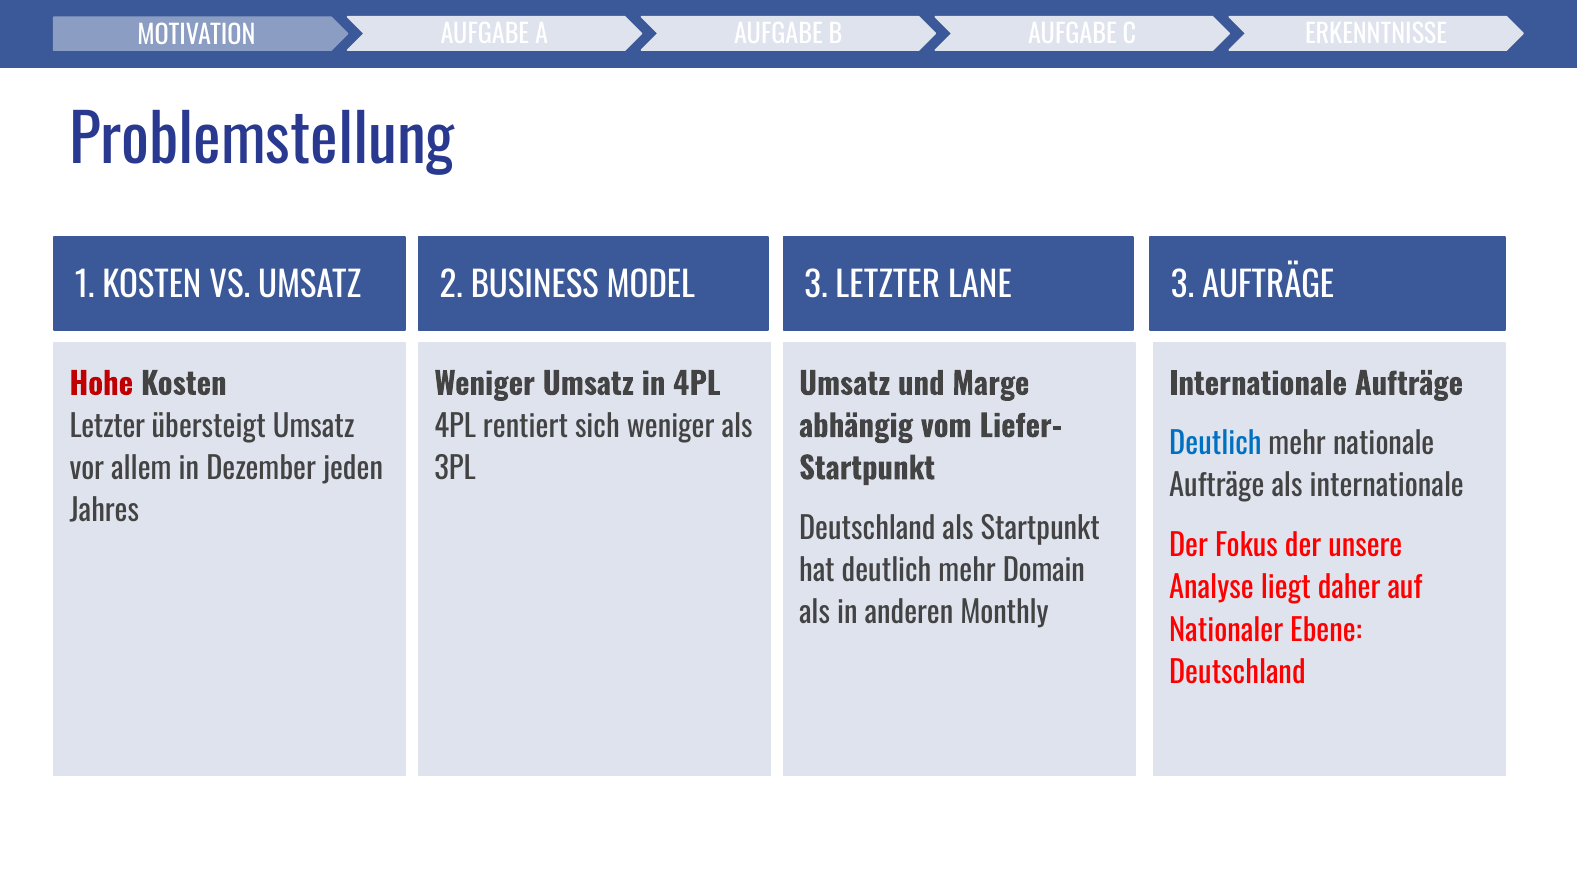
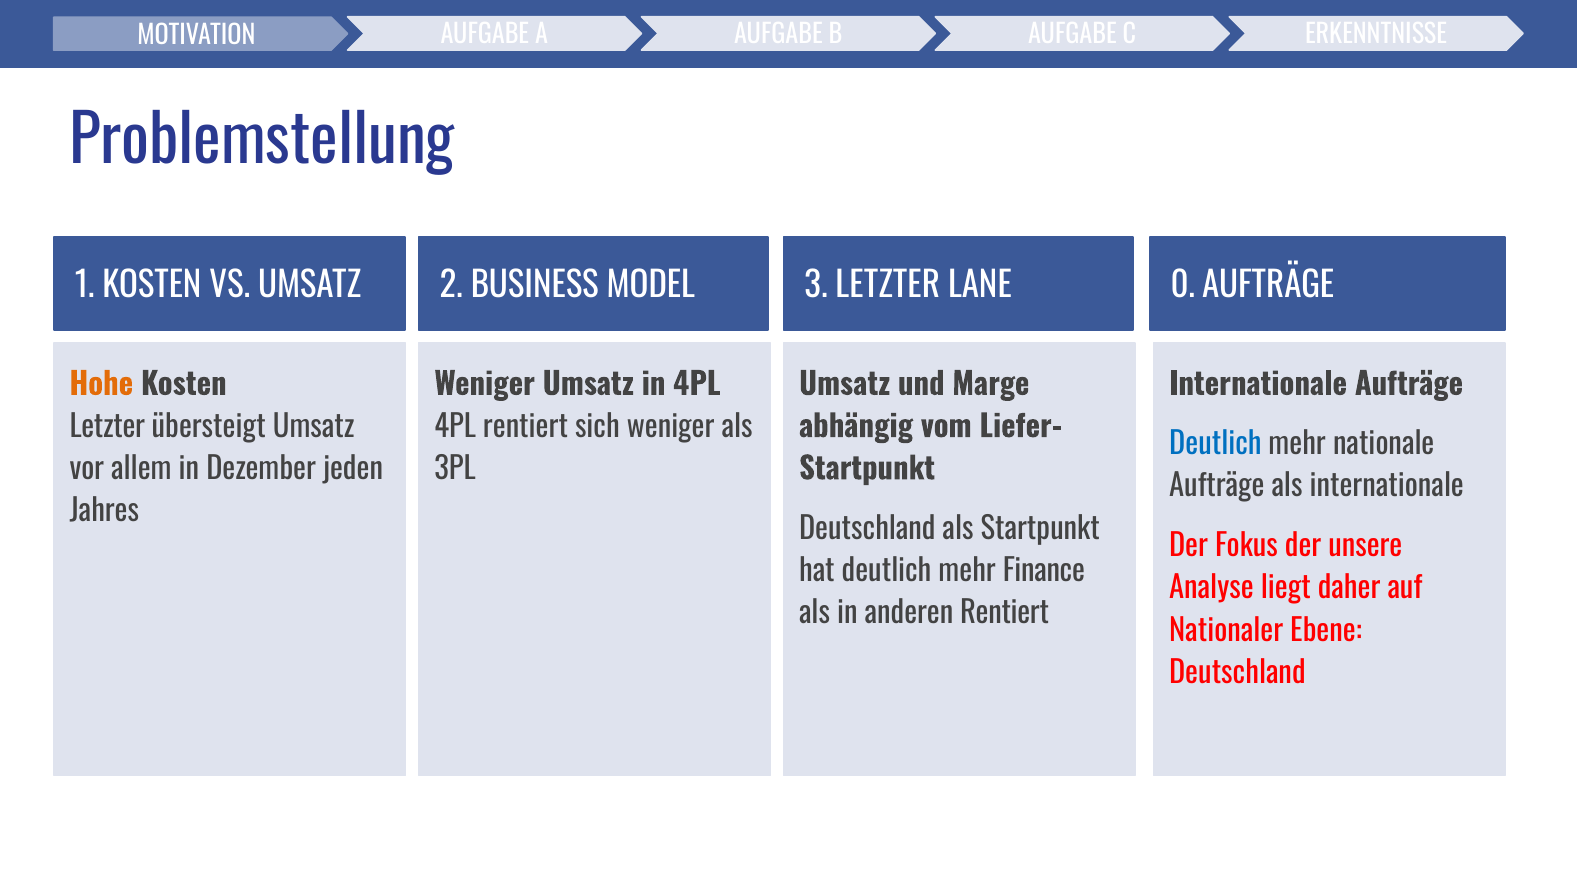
UMSATZ 3: 3 -> 0 (1183, 286)
Hohe colour: red -> orange (101, 385)
Domain: Domain -> Finance (1044, 571)
anderen Monthly: Monthly -> Rentiert (1005, 614)
